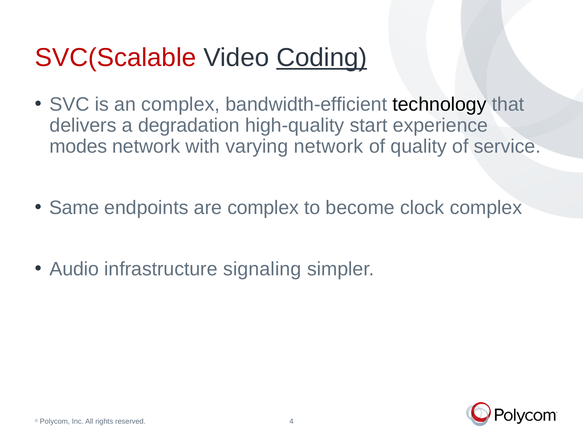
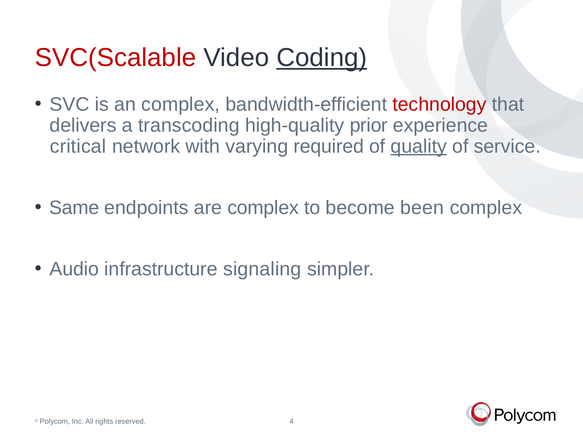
technology colour: black -> red (439, 104)
degradation: degradation -> transcoding (189, 125)
start: start -> prior (369, 125)
modes: modes -> critical (78, 146)
varying network: network -> required (329, 146)
quality underline: none -> present (419, 146)
clock: clock -> been (422, 208)
